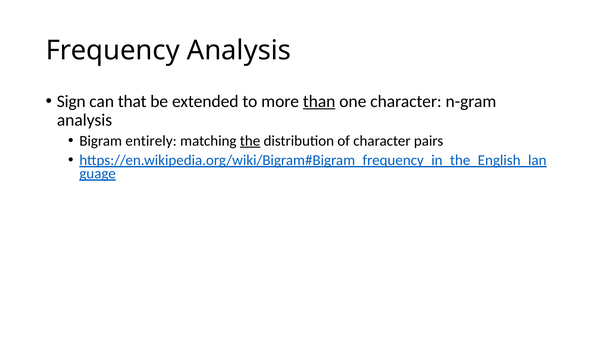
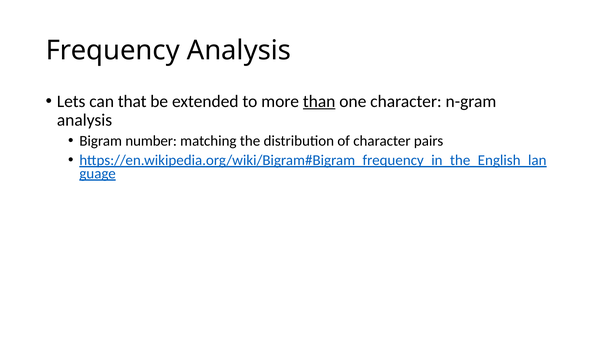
Sign: Sign -> Lets (71, 101)
entirely: entirely -> number (151, 141)
the underline: present -> none (250, 141)
